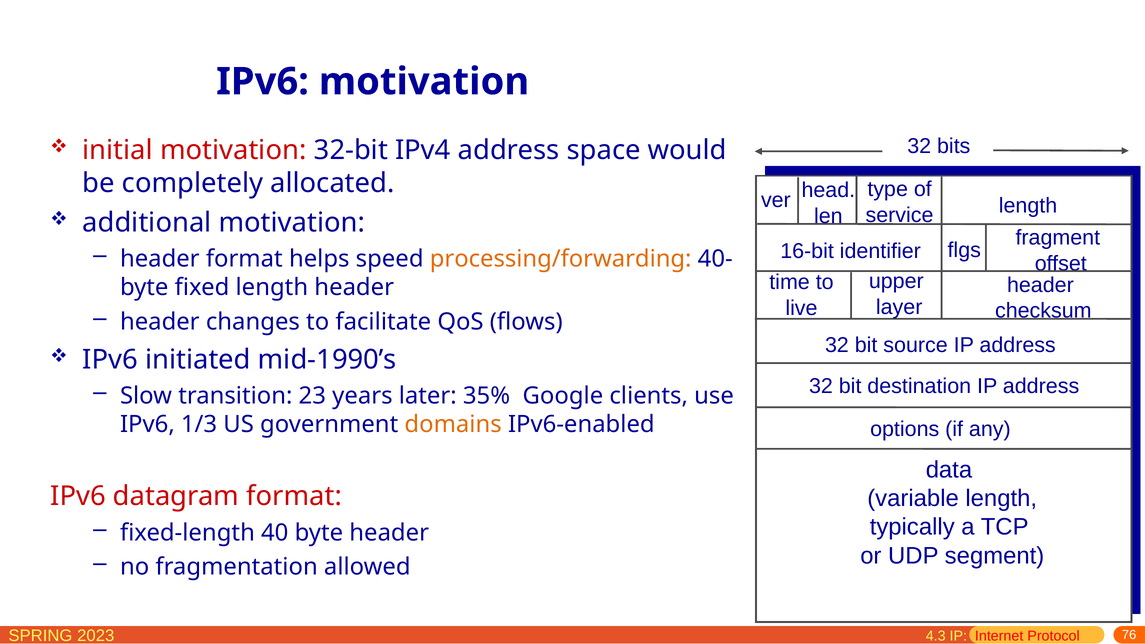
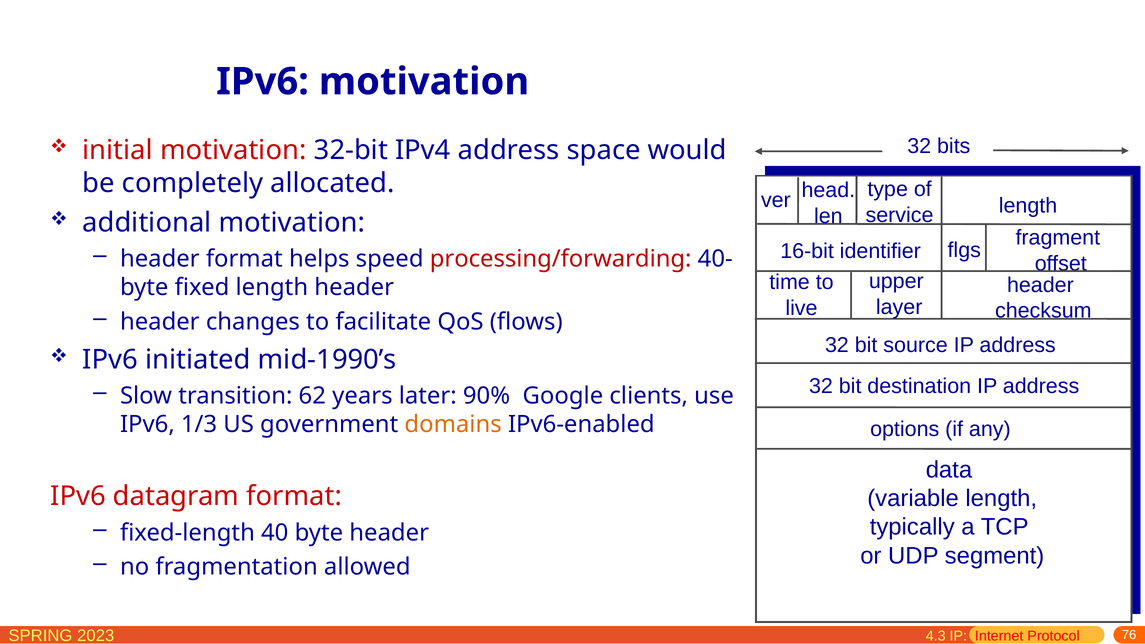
processing/forwarding colour: orange -> red (561, 259)
23: 23 -> 62 (312, 396)
35%: 35% -> 90% (487, 396)
